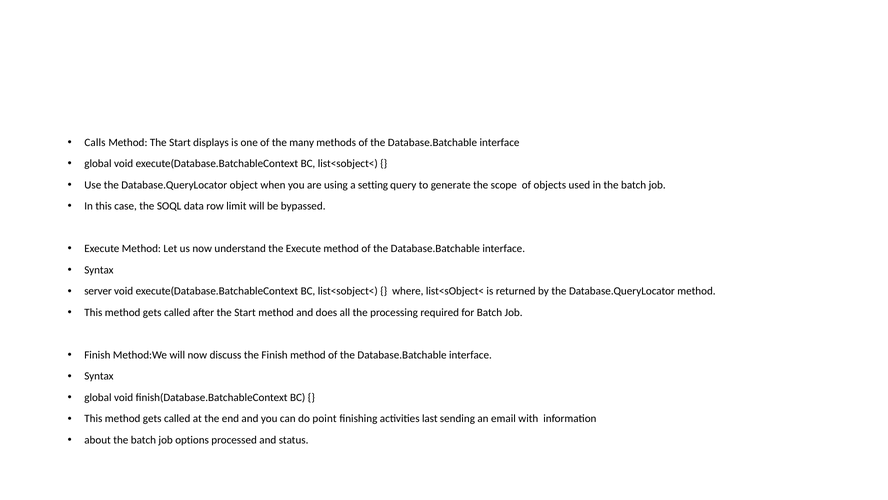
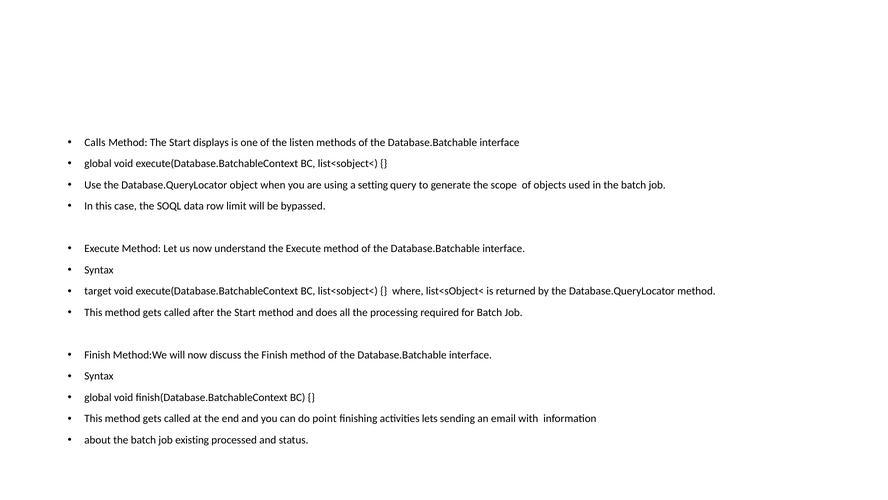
many: many -> listen (302, 142)
server: server -> target (98, 291)
last: last -> lets (430, 418)
options: options -> existing (192, 440)
